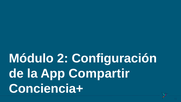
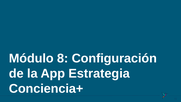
2: 2 -> 8 (63, 58)
Compartir: Compartir -> Estrategia (99, 73)
